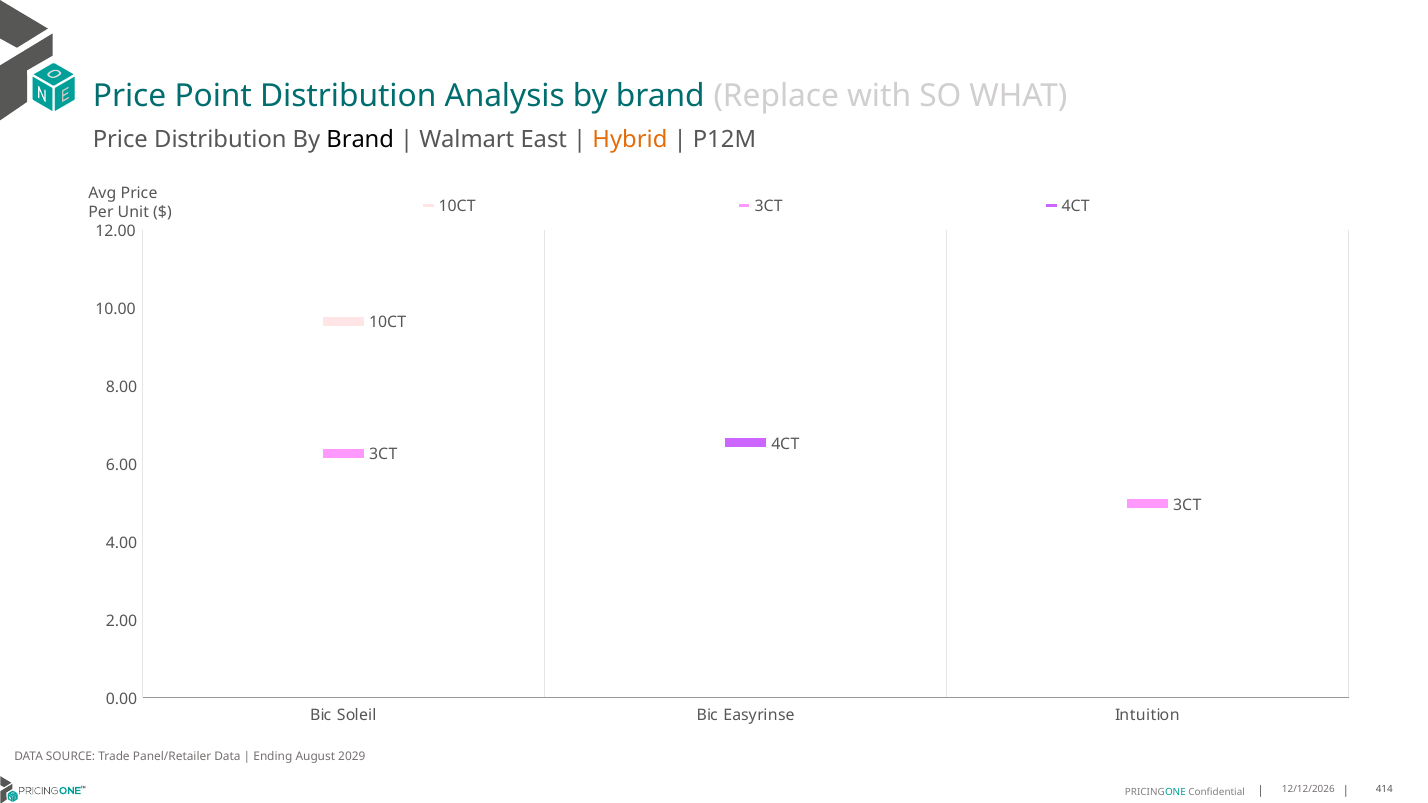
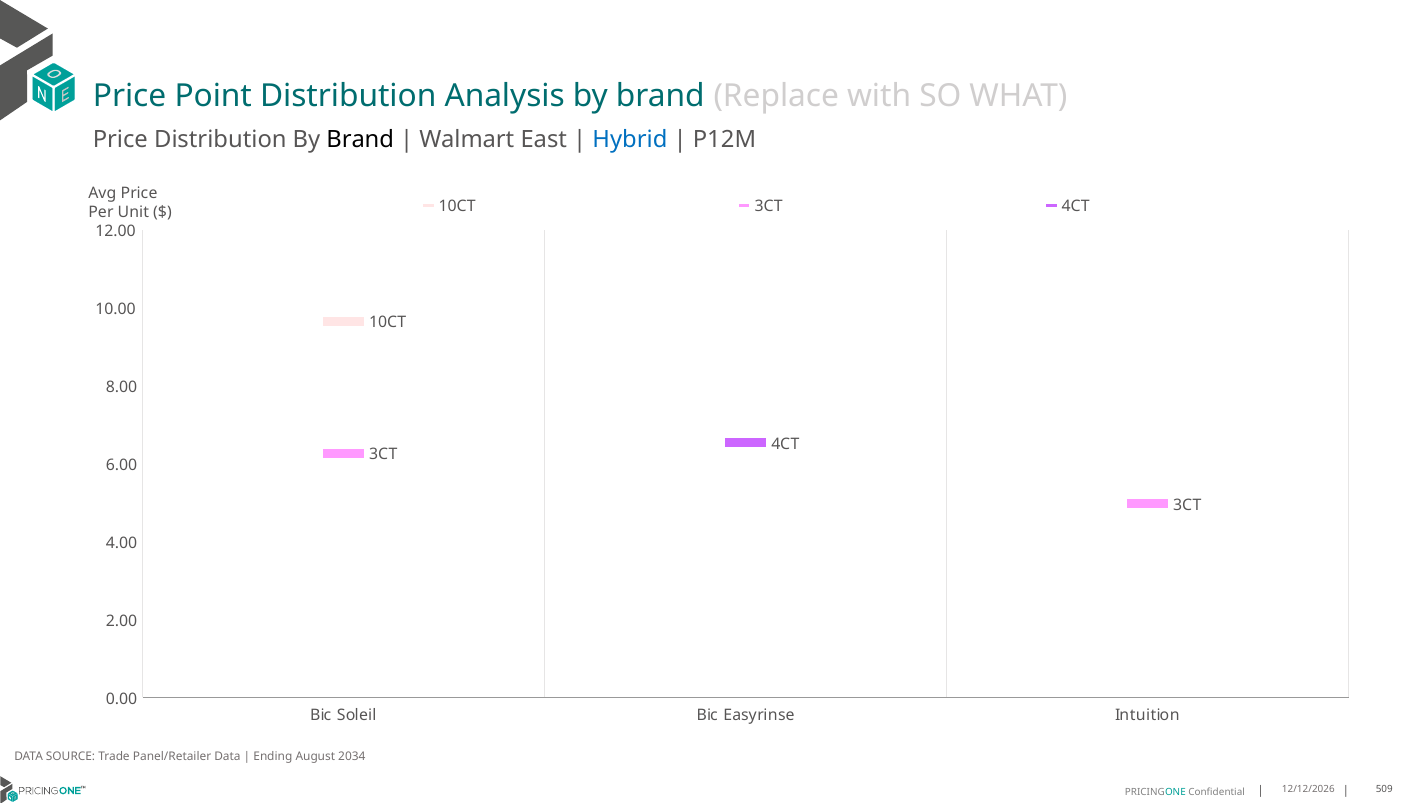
Hybrid colour: orange -> blue (630, 139)
2029: 2029 -> 2034 (352, 757)
414: 414 -> 509 (1384, 790)
